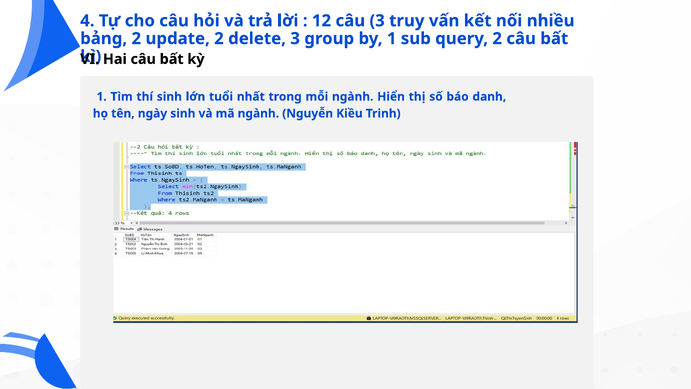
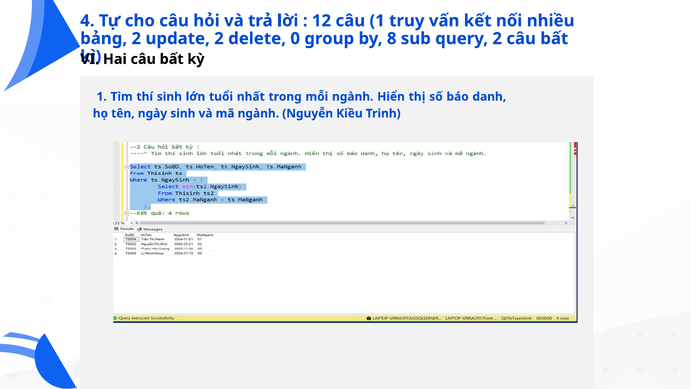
câu 3: 3 -> 1 (377, 21)
delete 3: 3 -> 0 (295, 39)
by 1: 1 -> 8 (392, 39)
